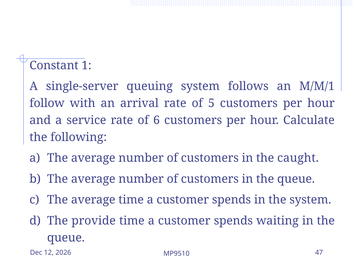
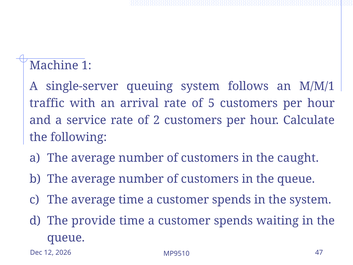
Constant: Constant -> Machine (54, 65)
follow: follow -> traffic (47, 103)
6: 6 -> 2 (157, 120)
